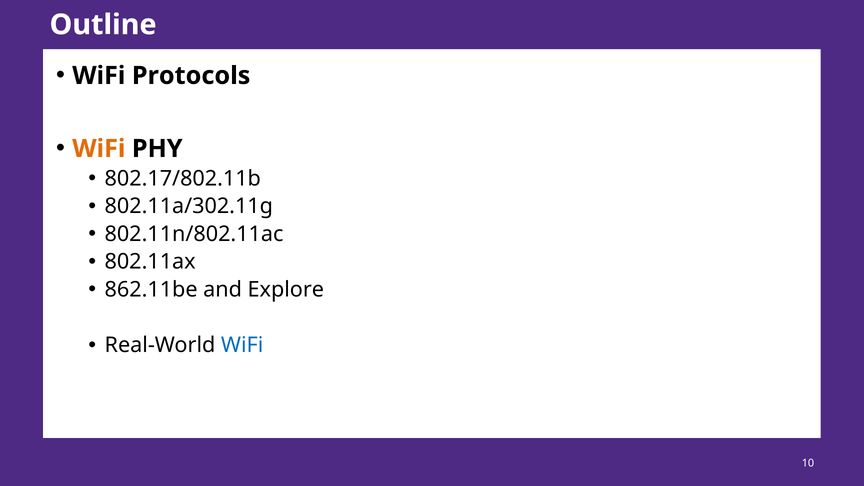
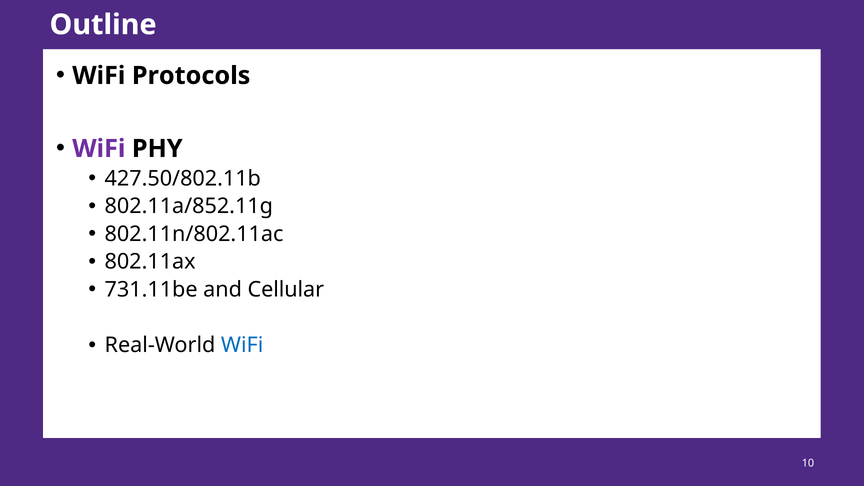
WiFi colour: orange -> purple (99, 149)
802.17/802.11b: 802.17/802.11b -> 427.50/802.11b (183, 178)
802.11a/302.11g: 802.11a/302.11g -> 802.11a/852.11g (189, 206)
862.11be: 862.11be -> 731.11be (151, 290)
Explore: Explore -> Cellular (286, 290)
